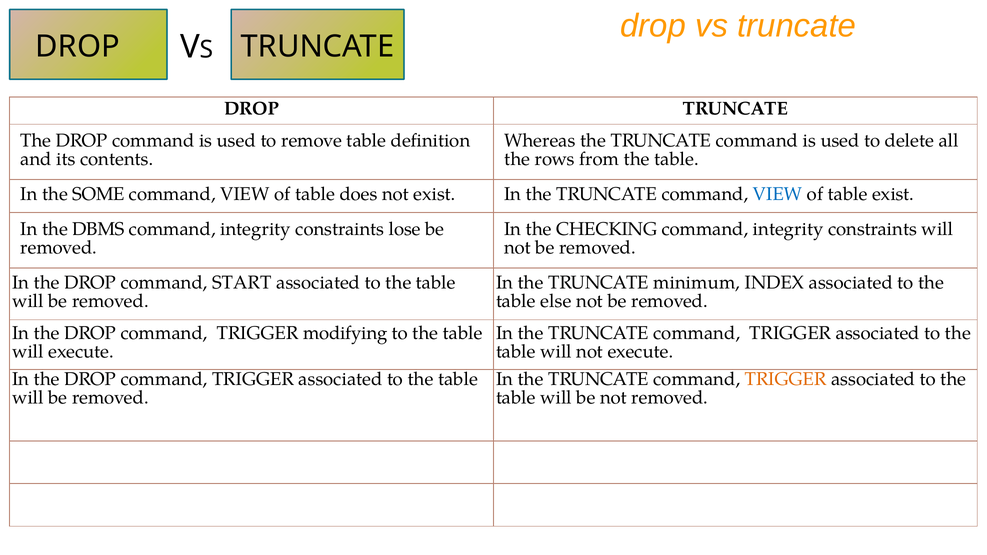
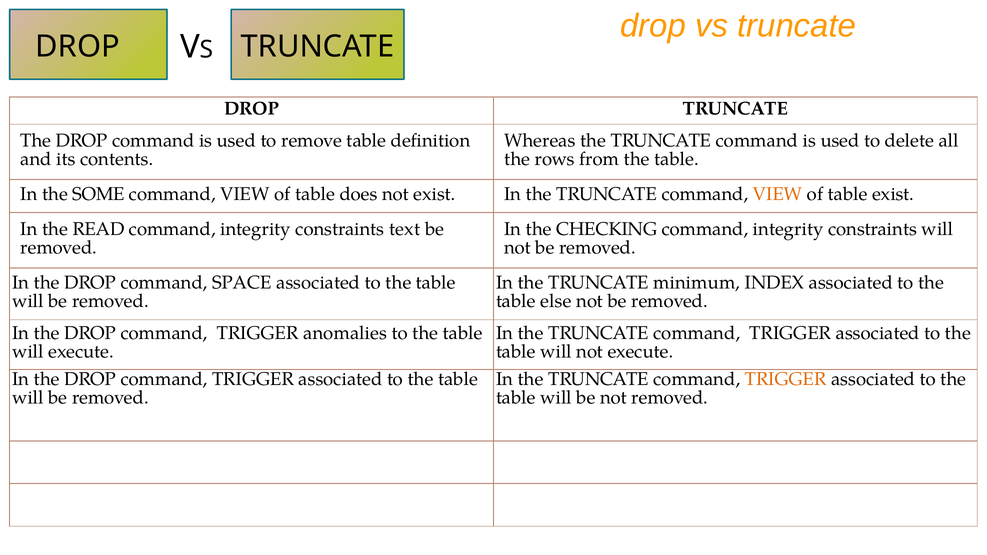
VIEW colour: blue -> orange (778, 194)
DBMS: DBMS -> READ (98, 229)
lose: lose -> text (405, 229)
START: START -> SPACE (242, 283)
modifying: modifying -> anomalies (345, 333)
